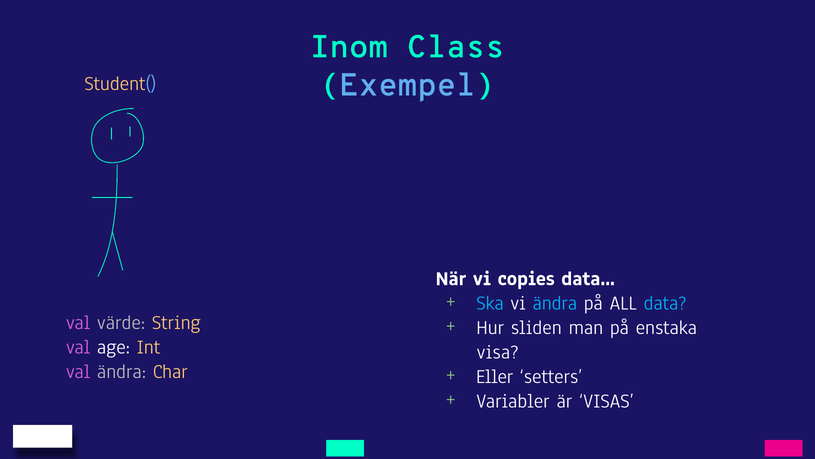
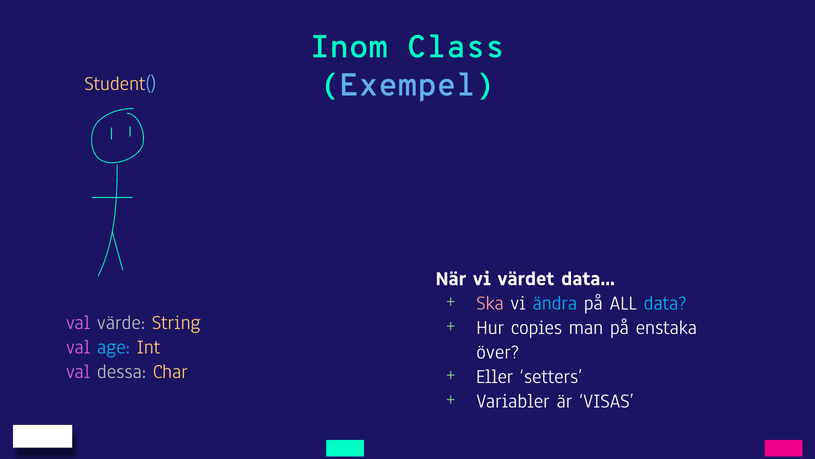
copies: copies -> värdet (526, 278)
Ska colour: light blue -> pink (490, 303)
sliden: sliden -> copies (536, 327)
age colour: white -> light blue (114, 346)
visa: visa -> över (498, 351)
val ändra: ändra -> dessa (122, 371)
